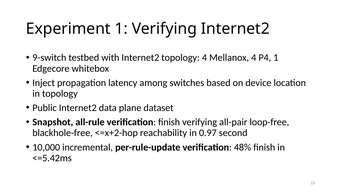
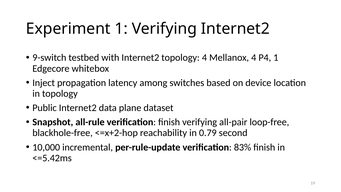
0.97: 0.97 -> 0.79 (208, 133)
48%: 48% -> 83% (243, 147)
